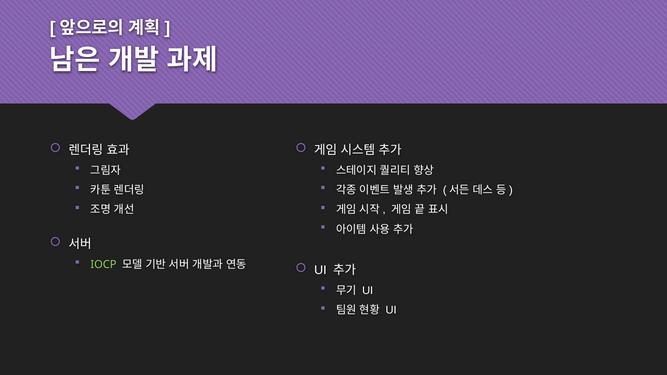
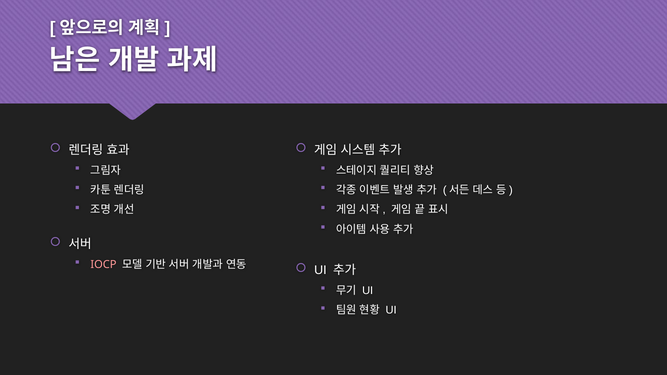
IOCP colour: light green -> pink (103, 265)
